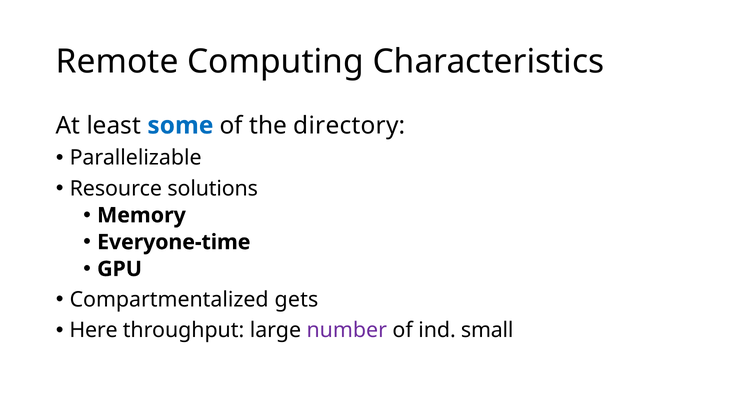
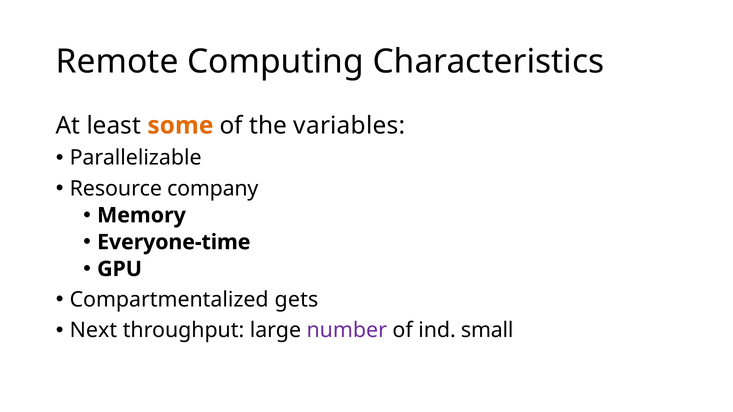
some colour: blue -> orange (180, 126)
directory: directory -> variables (349, 126)
solutions: solutions -> company (213, 189)
Here: Here -> Next (93, 331)
